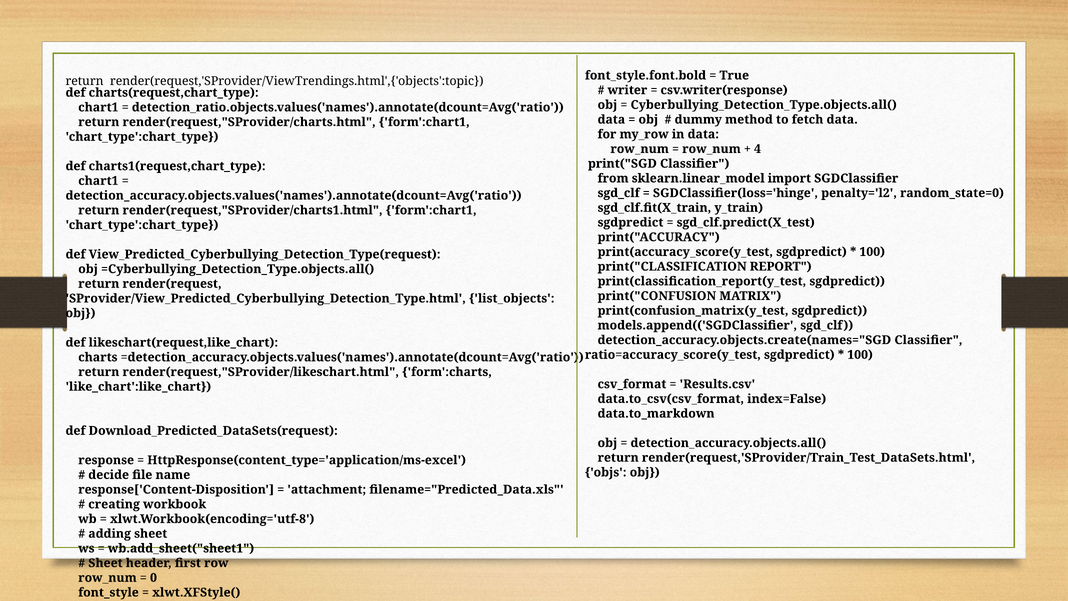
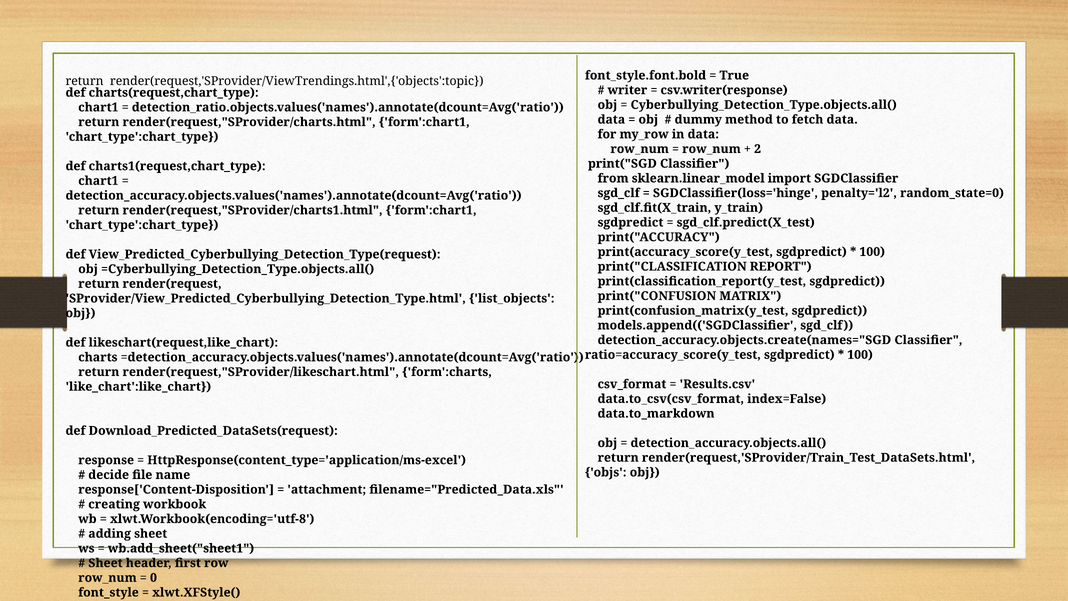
4: 4 -> 2 (758, 149)
